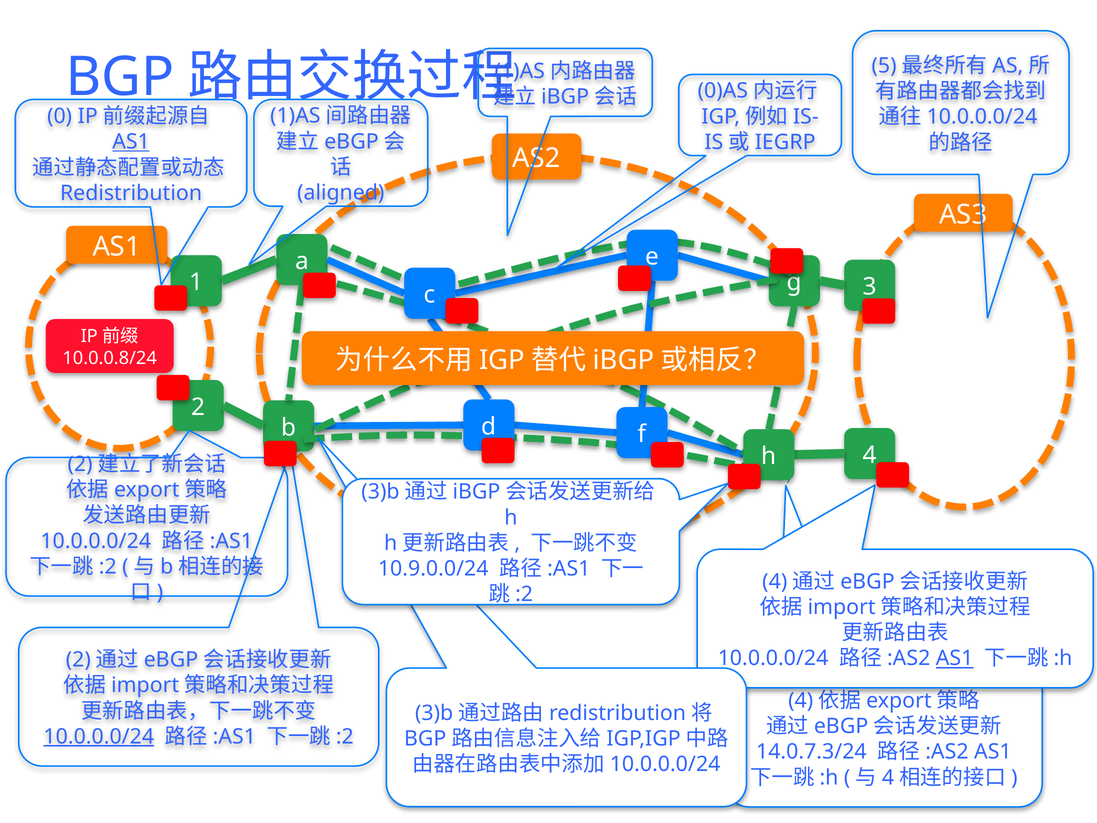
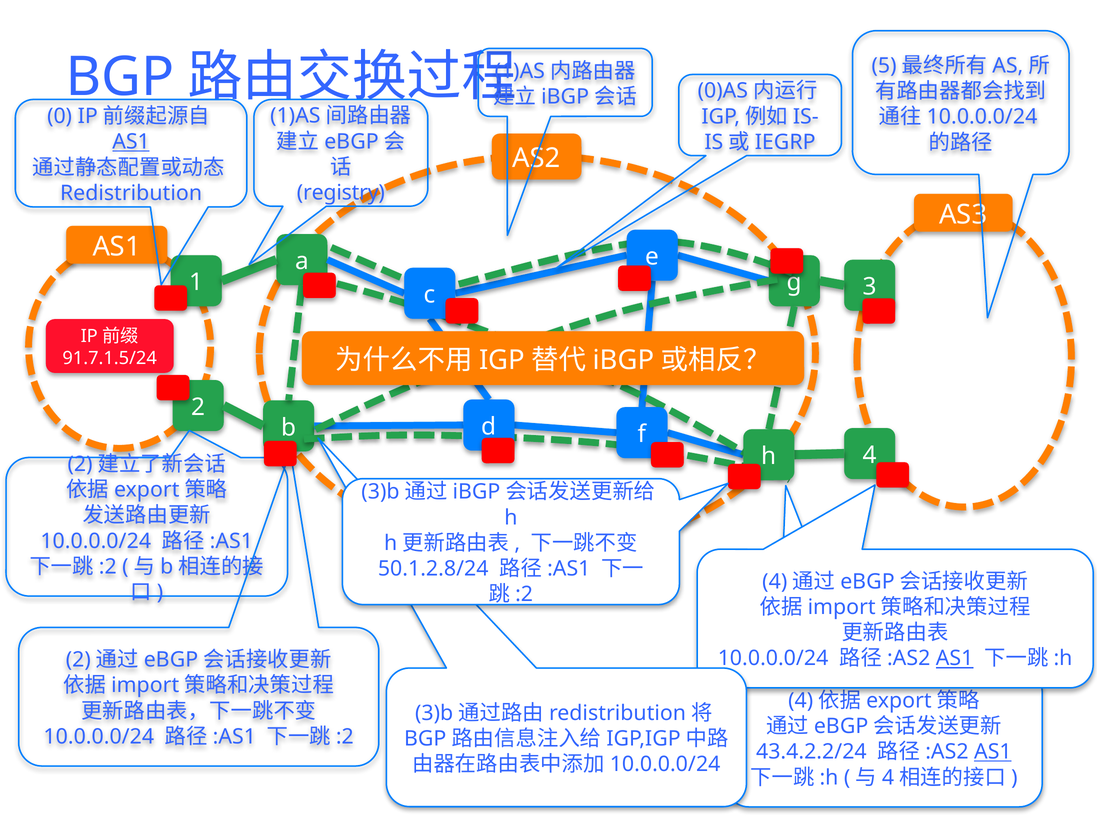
aligned: aligned -> registry (341, 193)
10.0.0.8/24: 10.0.0.8/24 -> 91.7.1.5/24 (110, 358)
10.9.0.0/24: 10.9.0.0/24 -> 50.1.2.8/24 (433, 569)
10.0.0.0/24 underline: present -> none (99, 736)
14.0.7.3/24: 14.0.7.3/24 -> 43.4.2.2/24 (811, 752)
AS1 underline: none -> present (993, 752)
